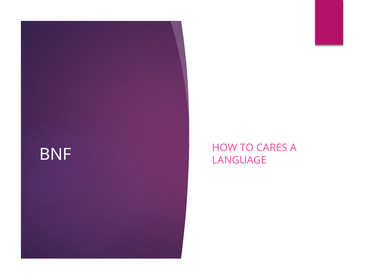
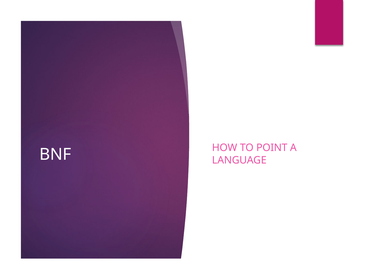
CARES: CARES -> POINT (272, 148)
